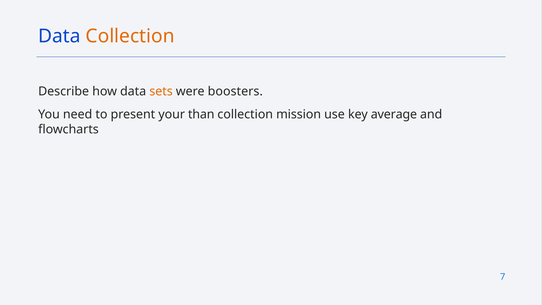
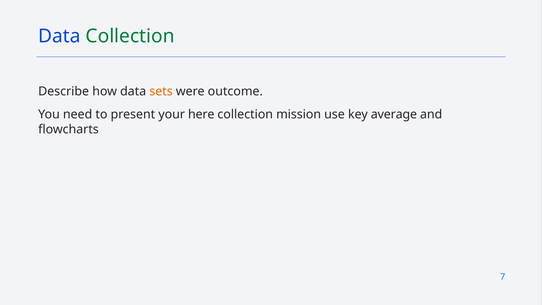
Collection colour: orange -> green (130, 36)
boosters: boosters -> outcome (235, 91)
than: than -> here (201, 114)
